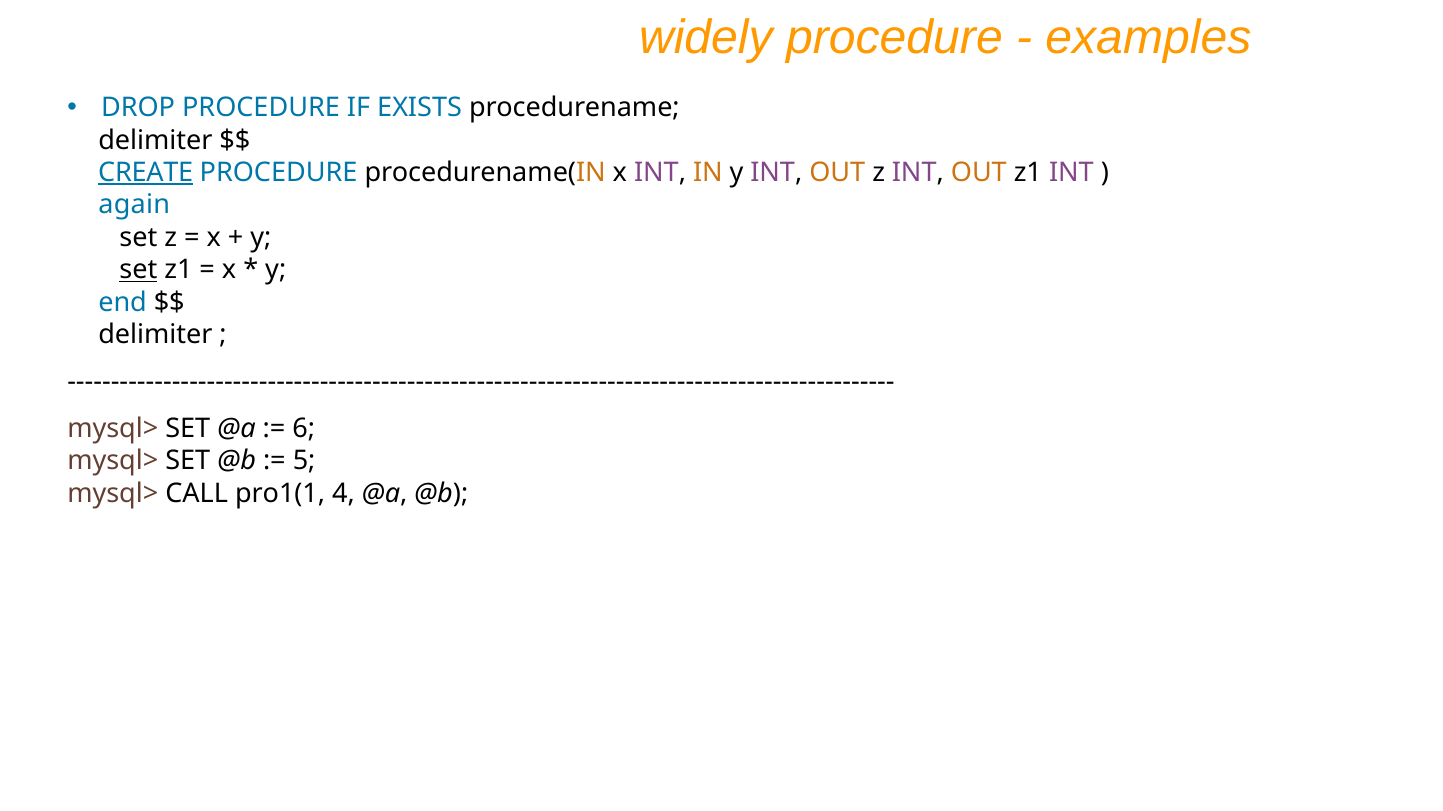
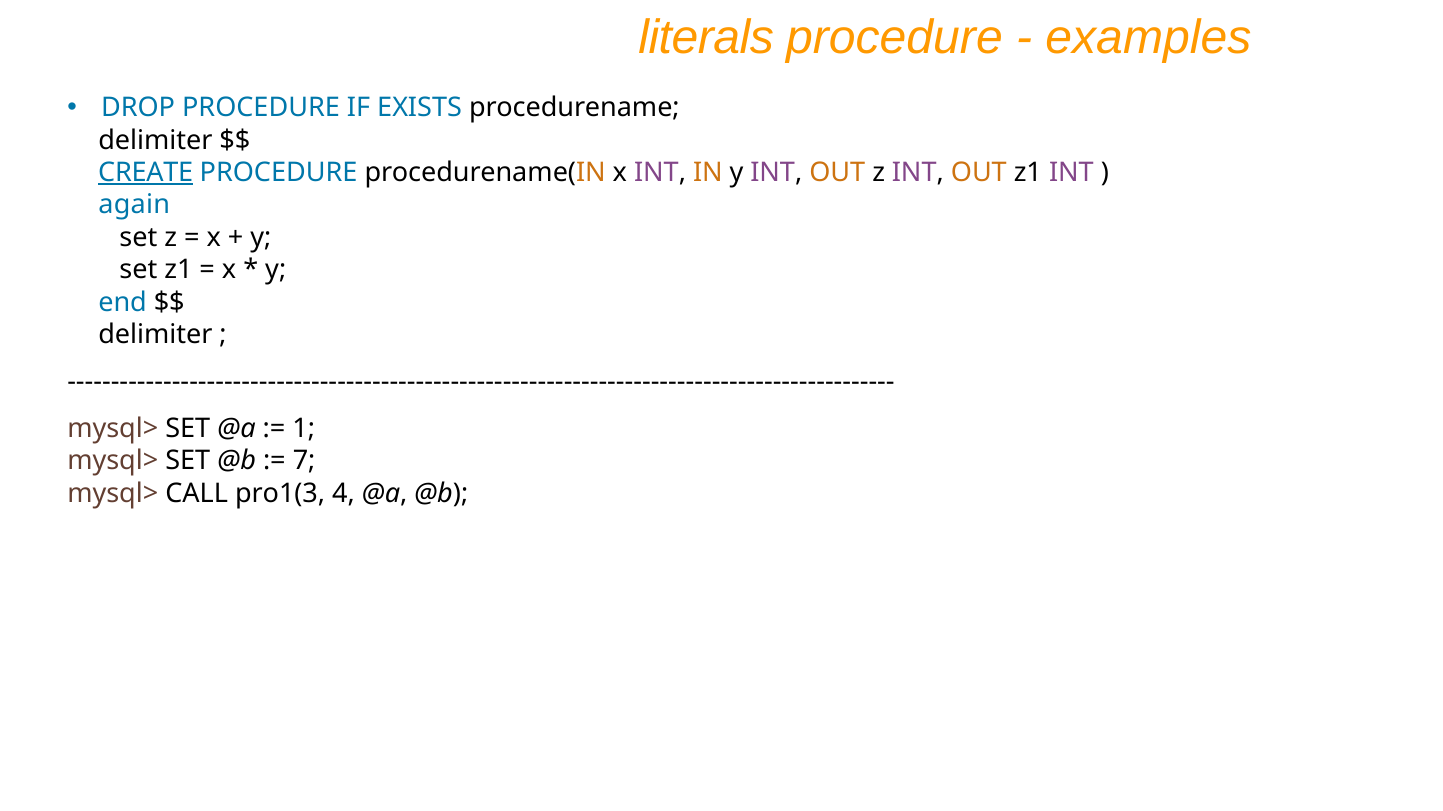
widely: widely -> literals (706, 38)
set underline: present -> none (138, 270)
6: 6 -> 1 (304, 429)
5: 5 -> 7 (304, 461)
pro1(1: pro1(1 -> pro1(3 (280, 494)
